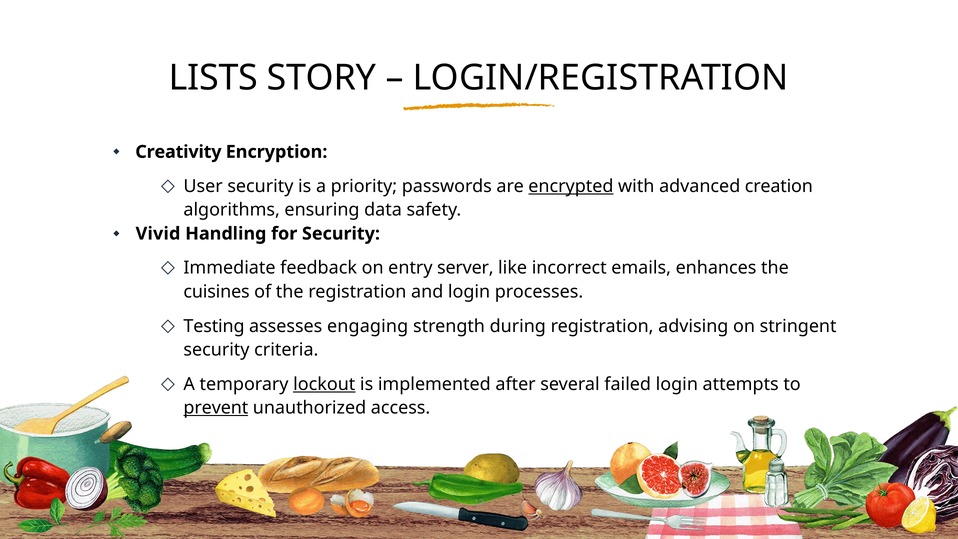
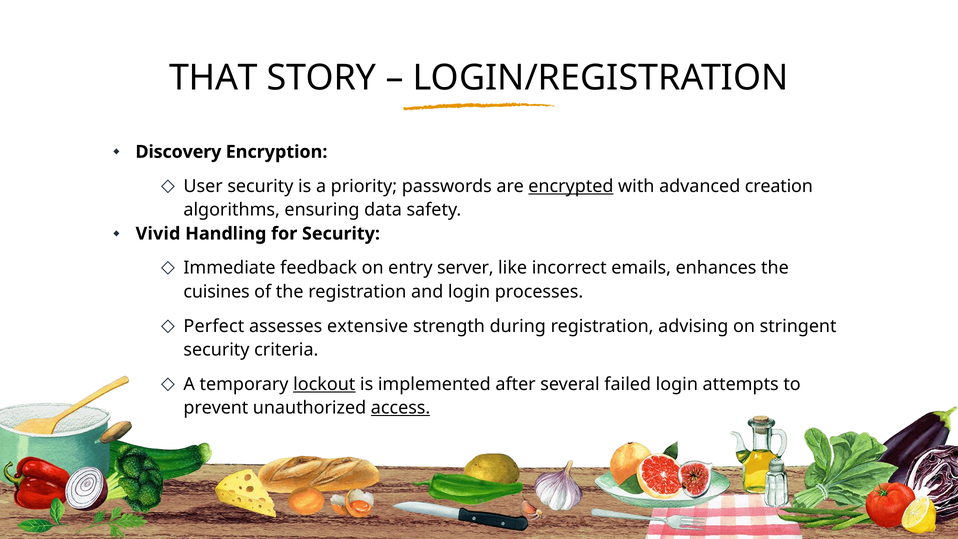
LISTS: LISTS -> THAT (213, 78)
Creativity: Creativity -> Discovery (178, 152)
Testing: Testing -> Perfect (214, 326)
engaging: engaging -> extensive (368, 326)
prevent underline: present -> none (216, 408)
access underline: none -> present (401, 408)
